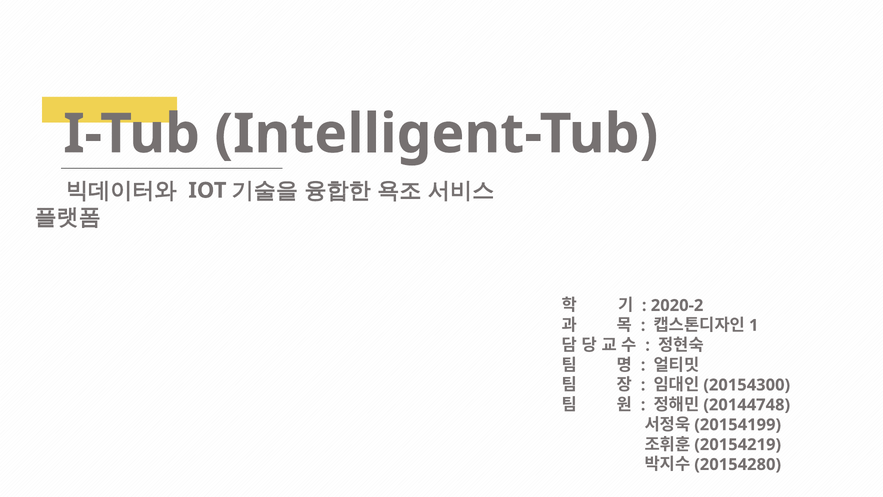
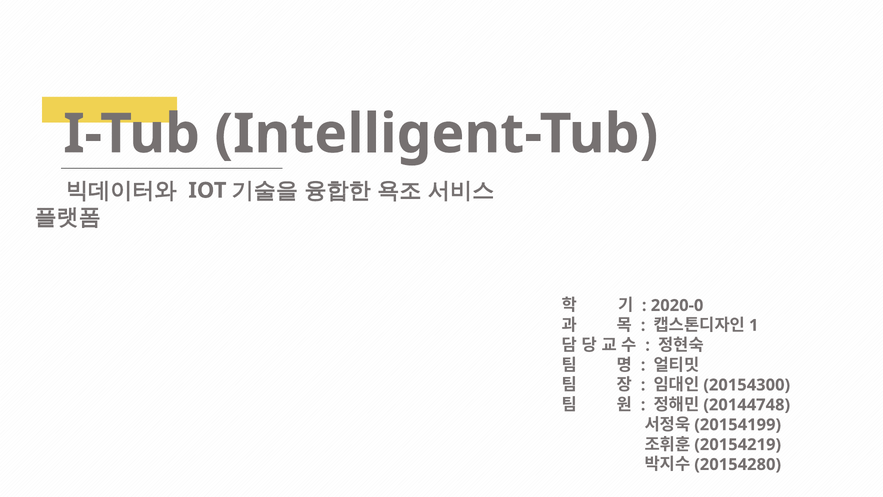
2020-2: 2020-2 -> 2020-0 (677, 305)
